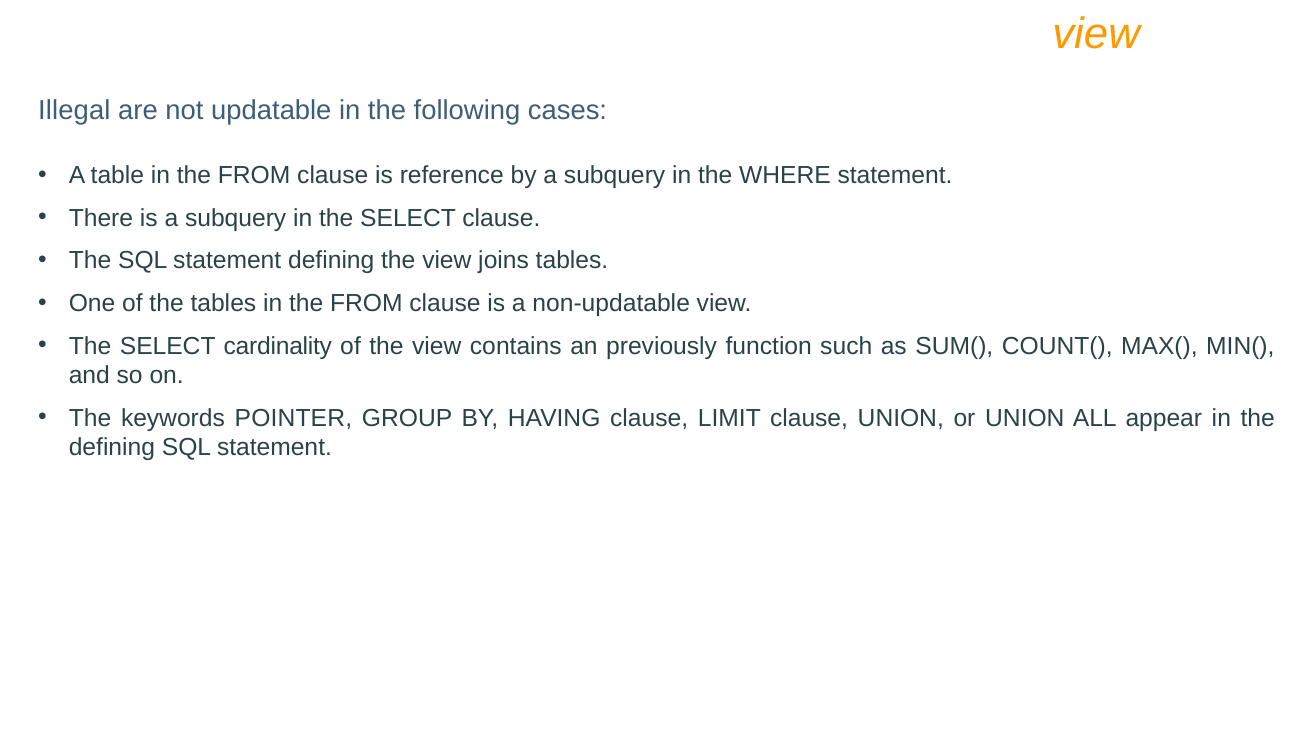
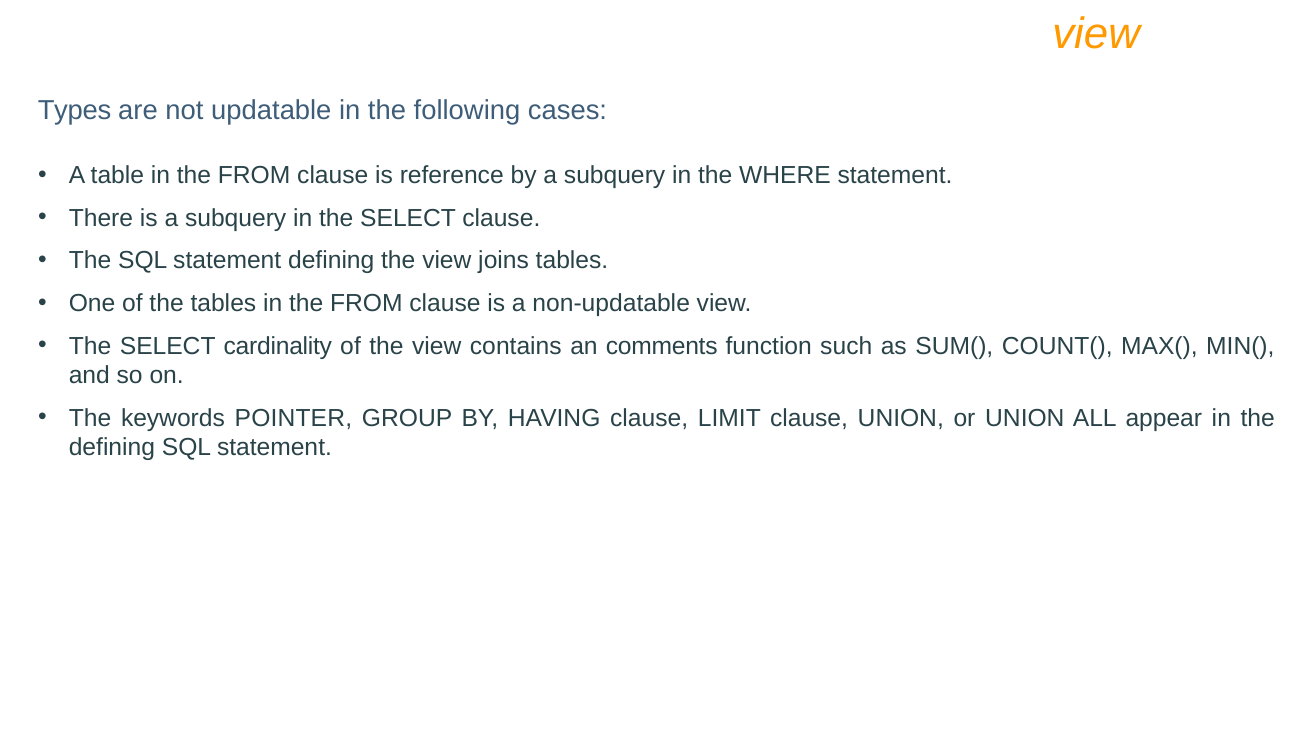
Illegal: Illegal -> Types (74, 110)
previously: previously -> comments (662, 346)
